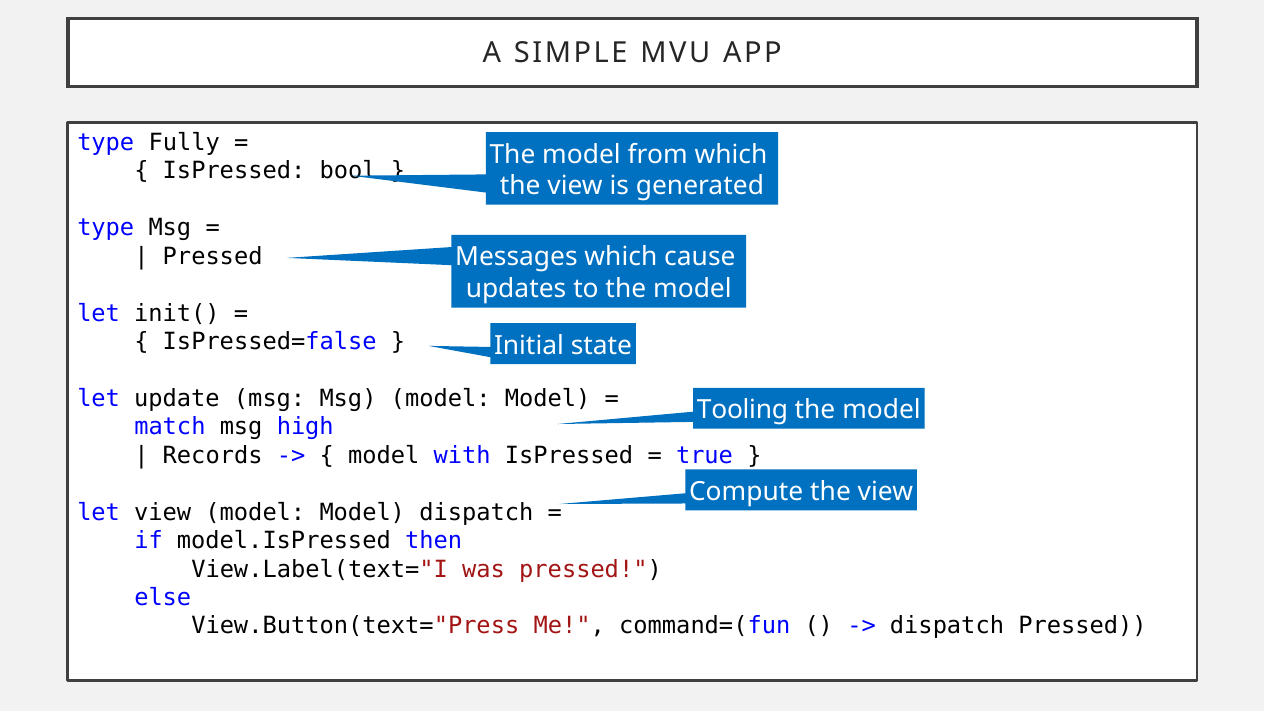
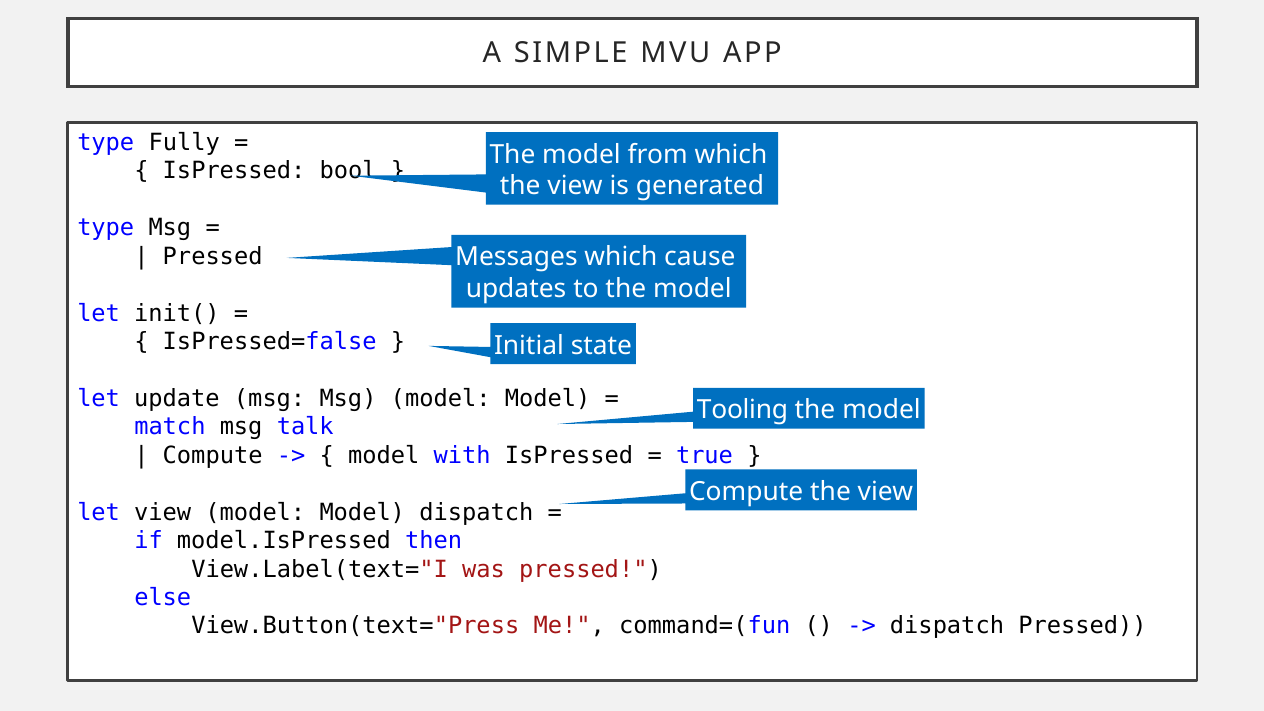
high: high -> talk (305, 427)
Records: Records -> Compute (213, 455)
